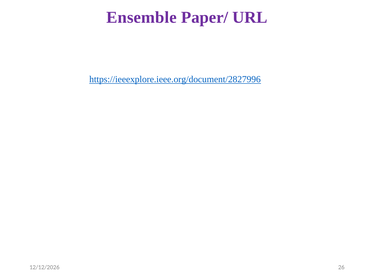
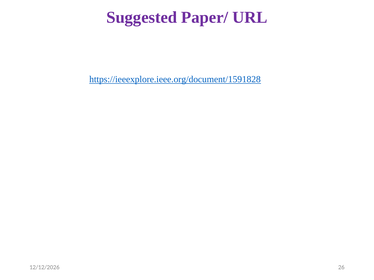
Ensemble: Ensemble -> Suggested (142, 18)
https://ieeexplore.ieee.org/document/2827996: https://ieeexplore.ieee.org/document/2827996 -> https://ieeexplore.ieee.org/document/1591828 (175, 79)
